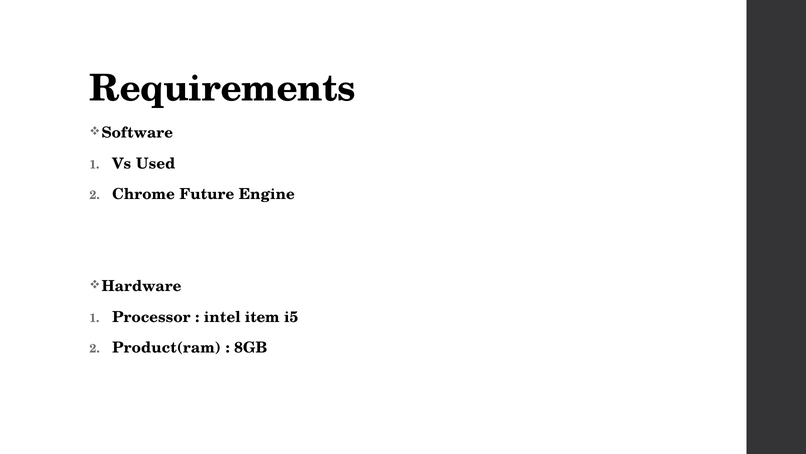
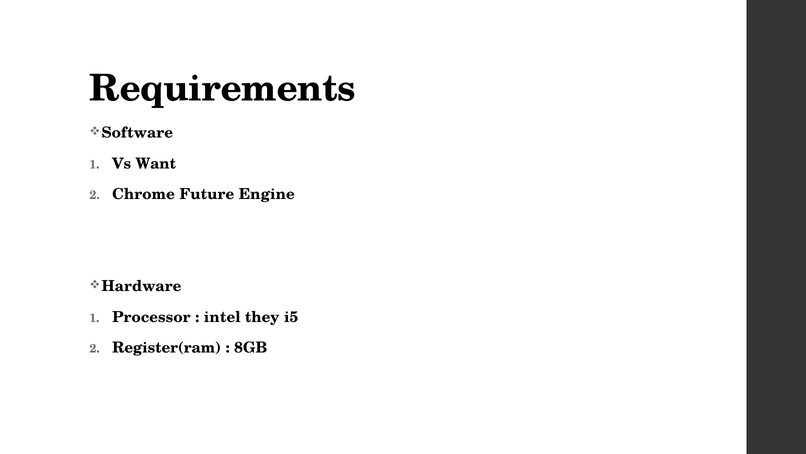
Used: Used -> Want (156, 163)
item: item -> they (262, 317)
Product(ram: Product(ram -> Register(ram (167, 347)
